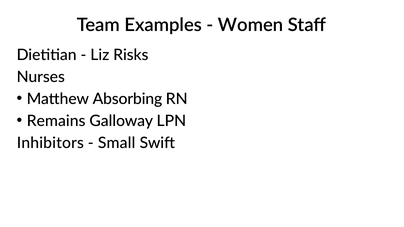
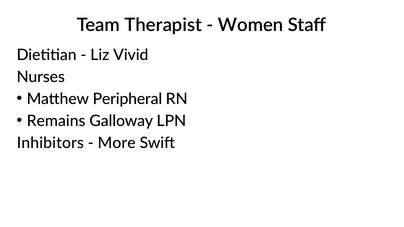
Examples: Examples -> Therapist (163, 25)
Risks: Risks -> Vivid (131, 55)
Absorbing: Absorbing -> Peripheral (127, 99)
Small: Small -> More (117, 143)
